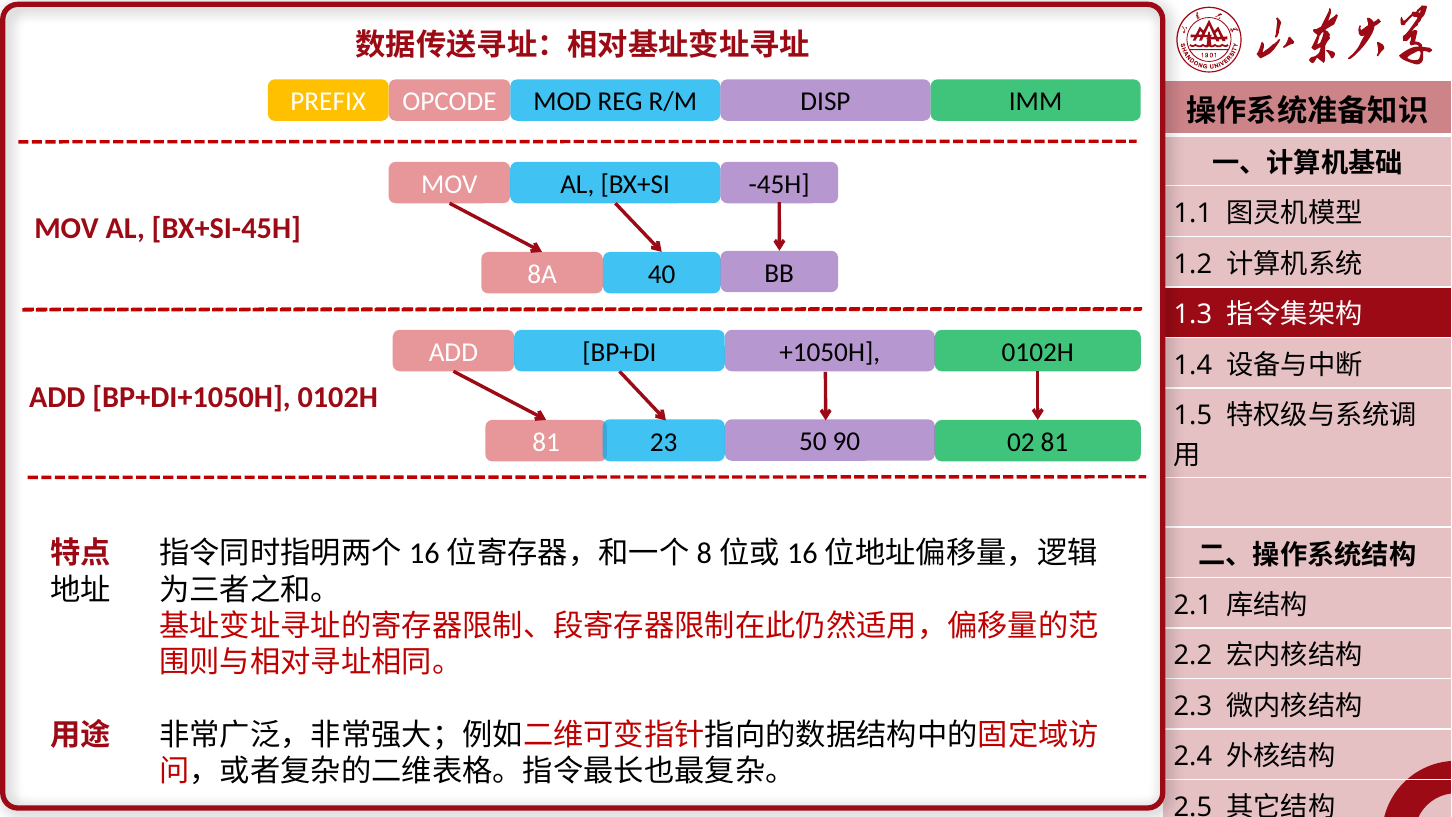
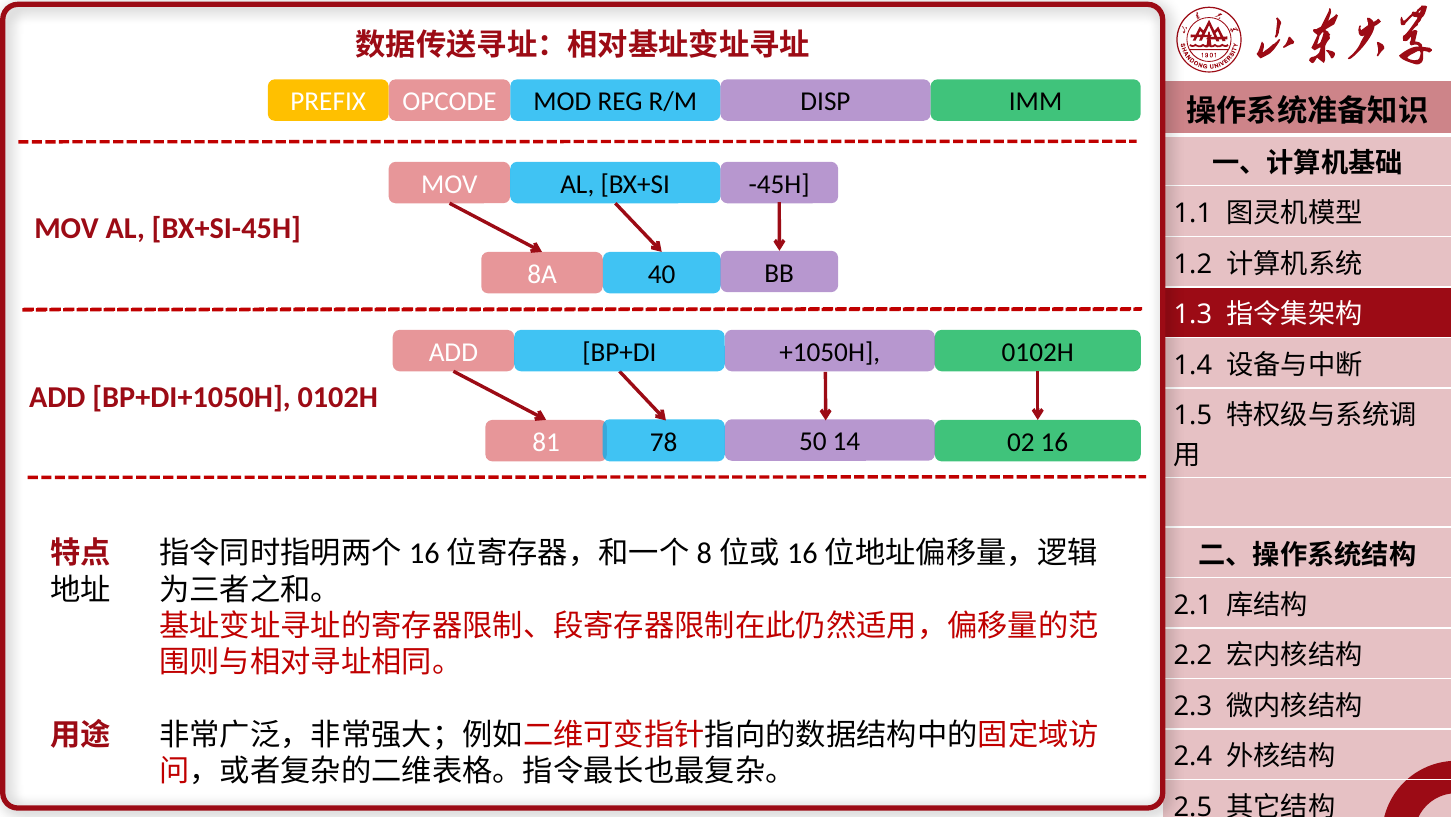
90: 90 -> 14 (846, 442)
23: 23 -> 78 (664, 442)
02 81: 81 -> 16 (1054, 442)
